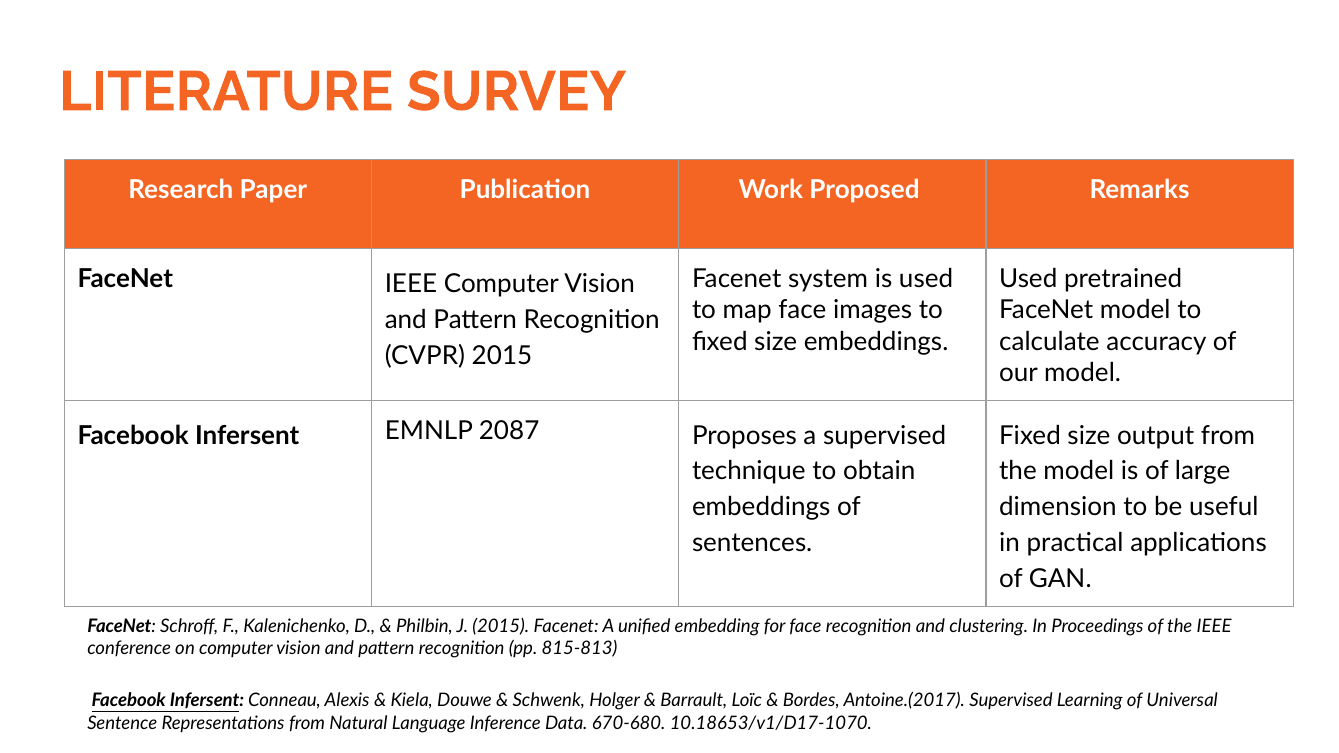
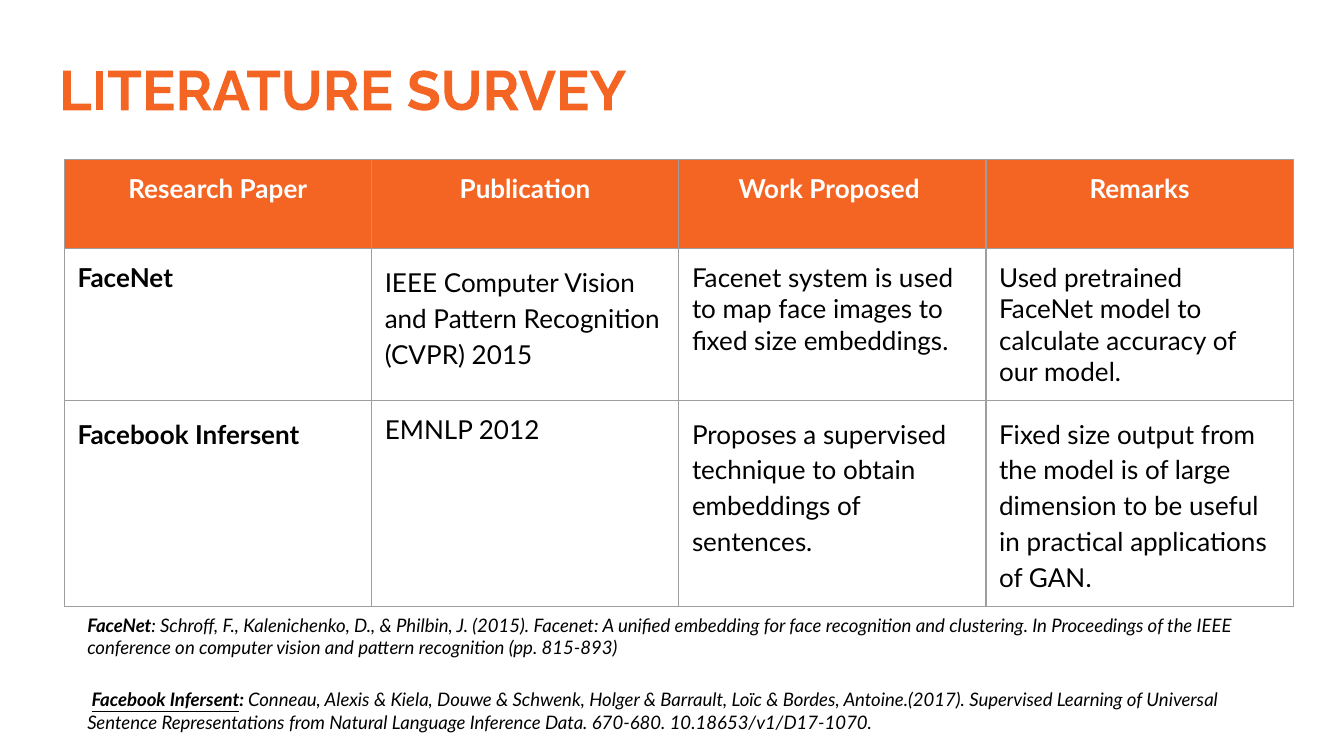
2087: 2087 -> 2012 (509, 431)
815-813: 815-813 -> 815-893 (580, 649)
